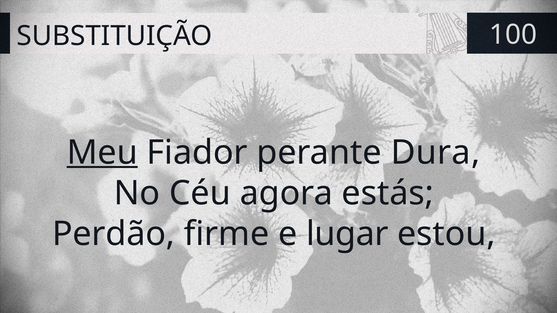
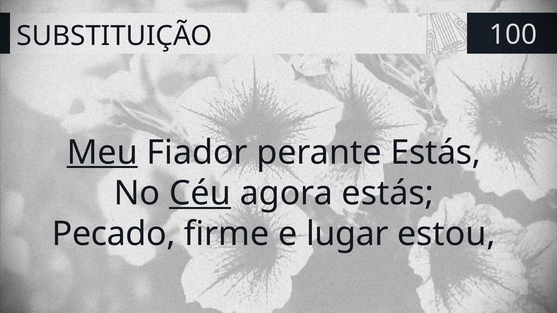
perante Dura: Dura -> Estás (436, 153)
Céu underline: none -> present (200, 193)
Perdão: Perdão -> Pecado (114, 234)
